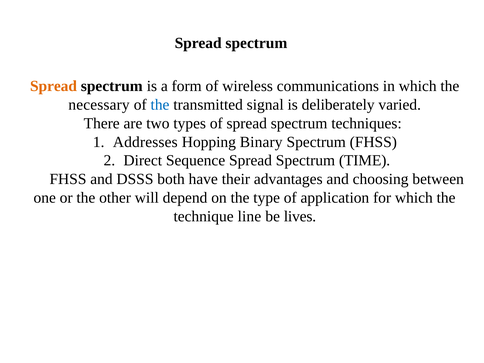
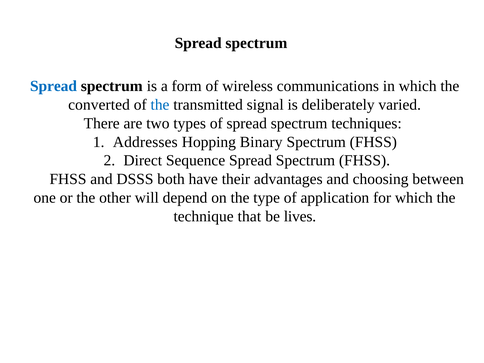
Spread colour: orange -> blue (54, 86)
necessary: necessary -> converted (99, 105)
Spread Spectrum TIME: TIME -> FHSS (364, 161)
line: line -> that (249, 216)
